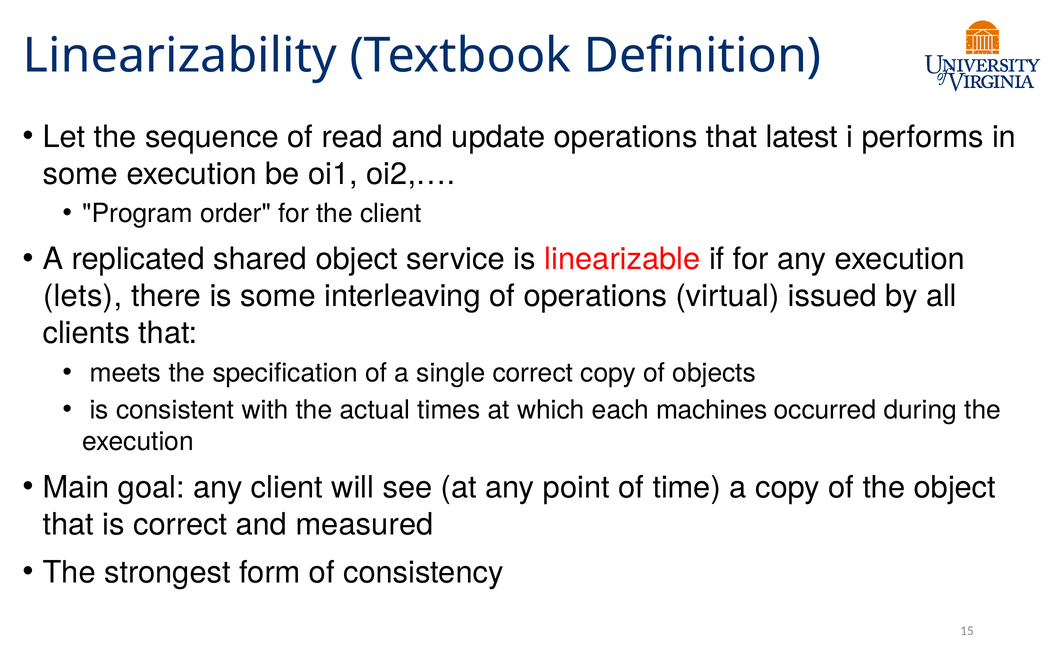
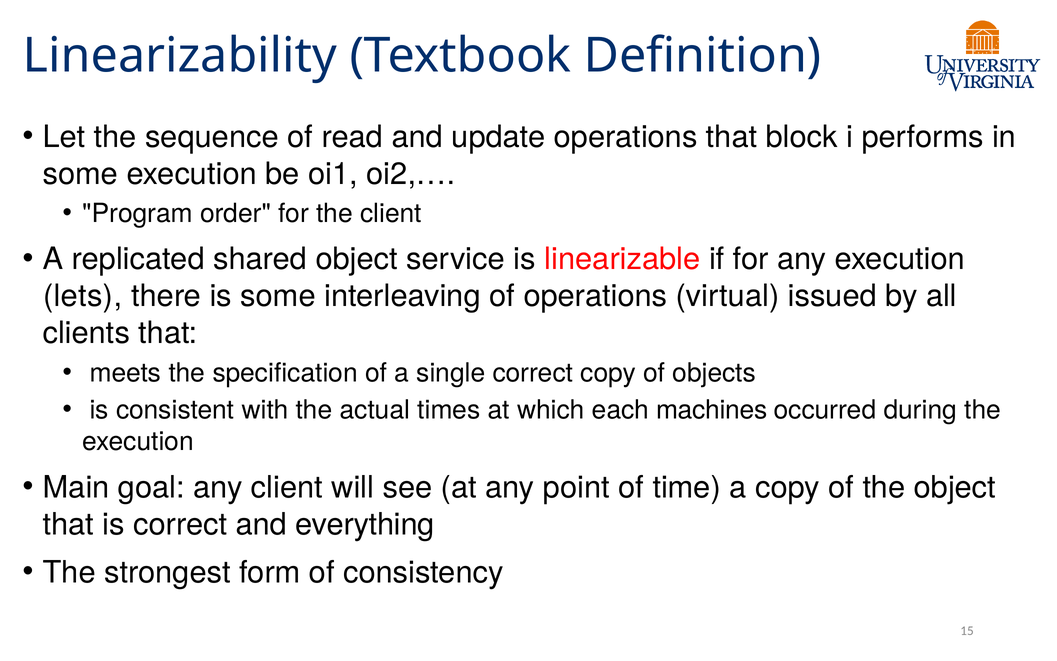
latest: latest -> block (802, 137)
measured: measured -> everything (365, 524)
